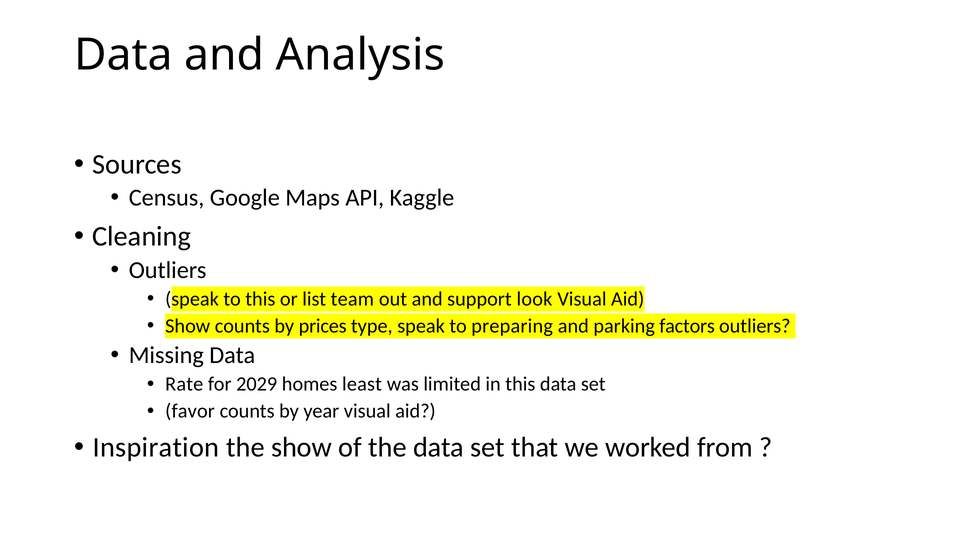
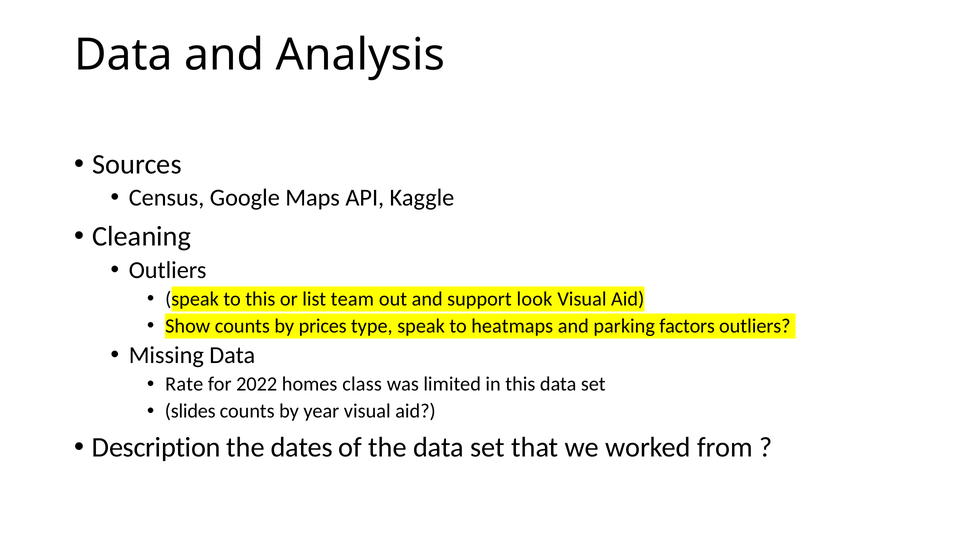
preparing: preparing -> heatmaps (512, 326)
2029: 2029 -> 2022 (257, 384)
least: least -> class (362, 384)
favor: favor -> slides (190, 411)
Inspiration: Inspiration -> Description (156, 447)
the show: show -> dates (302, 447)
